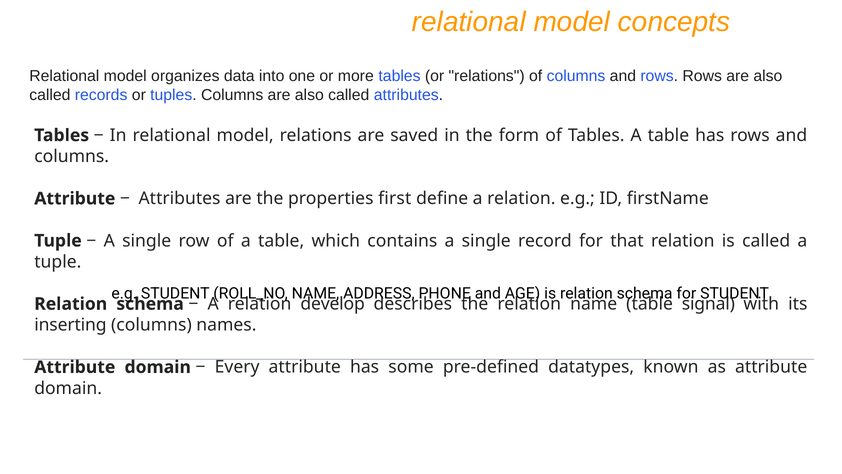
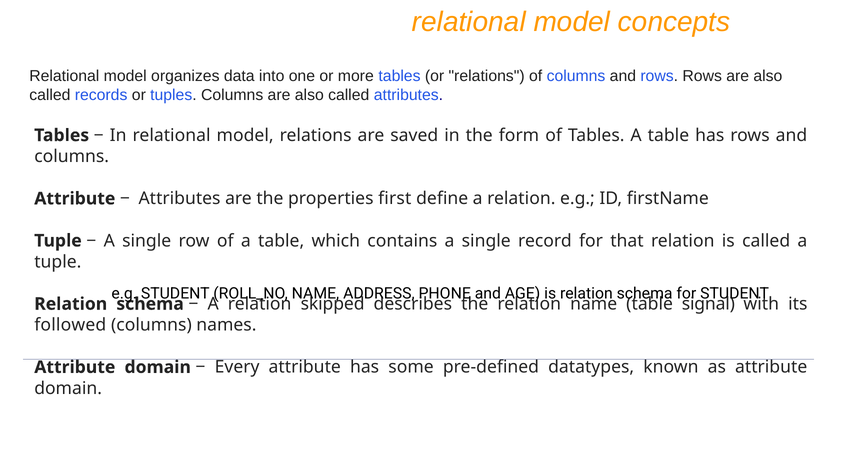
develop: develop -> skipped (333, 304)
inserting: inserting -> followed (70, 325)
